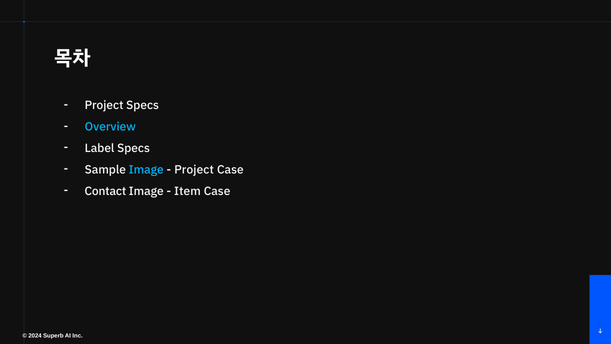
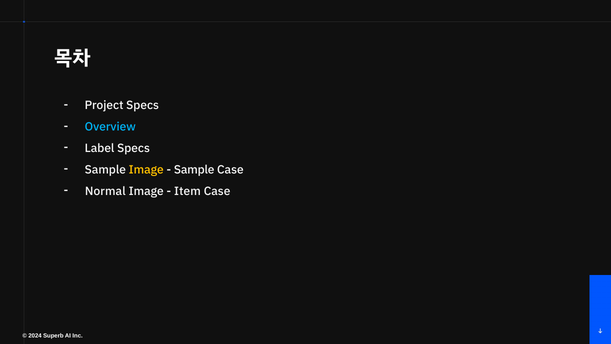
Image colour: light blue -> yellow (146, 170)
Project: Project -> Sample (194, 170)
Contact: Contact -> Normal (105, 191)
